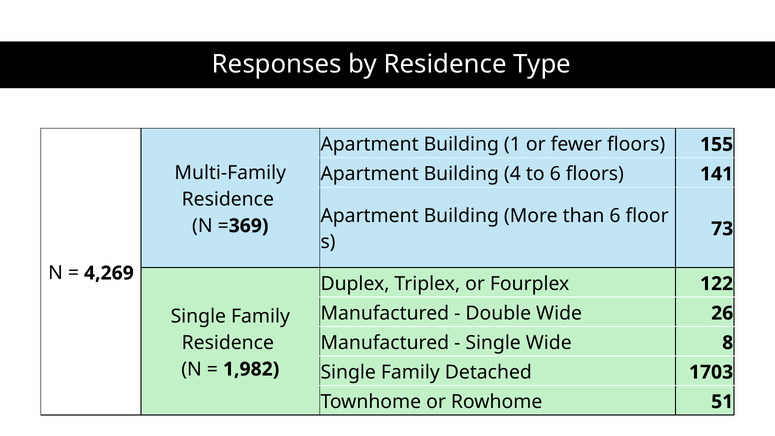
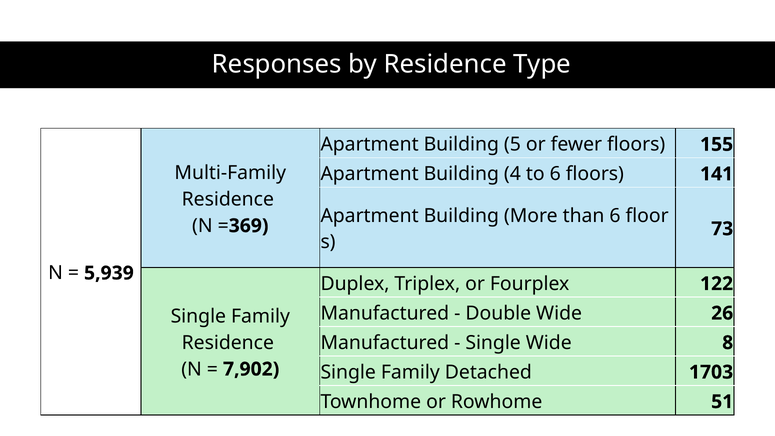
1: 1 -> 5 (512, 144)
4,269: 4,269 -> 5,939 (109, 273)
1,982: 1,982 -> 7,902 (251, 369)
